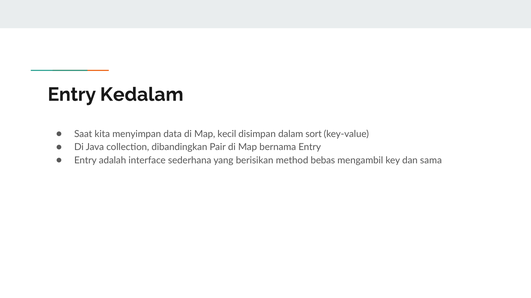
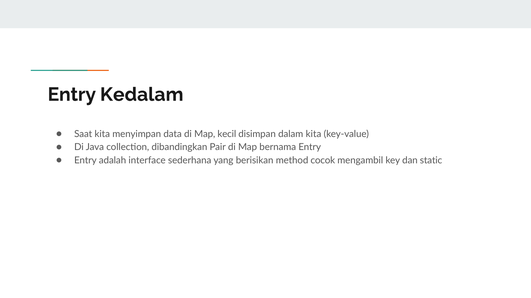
dalam sort: sort -> kita (314, 134)
bebas: bebas -> cocok (323, 161)
sama: sama -> static (431, 161)
